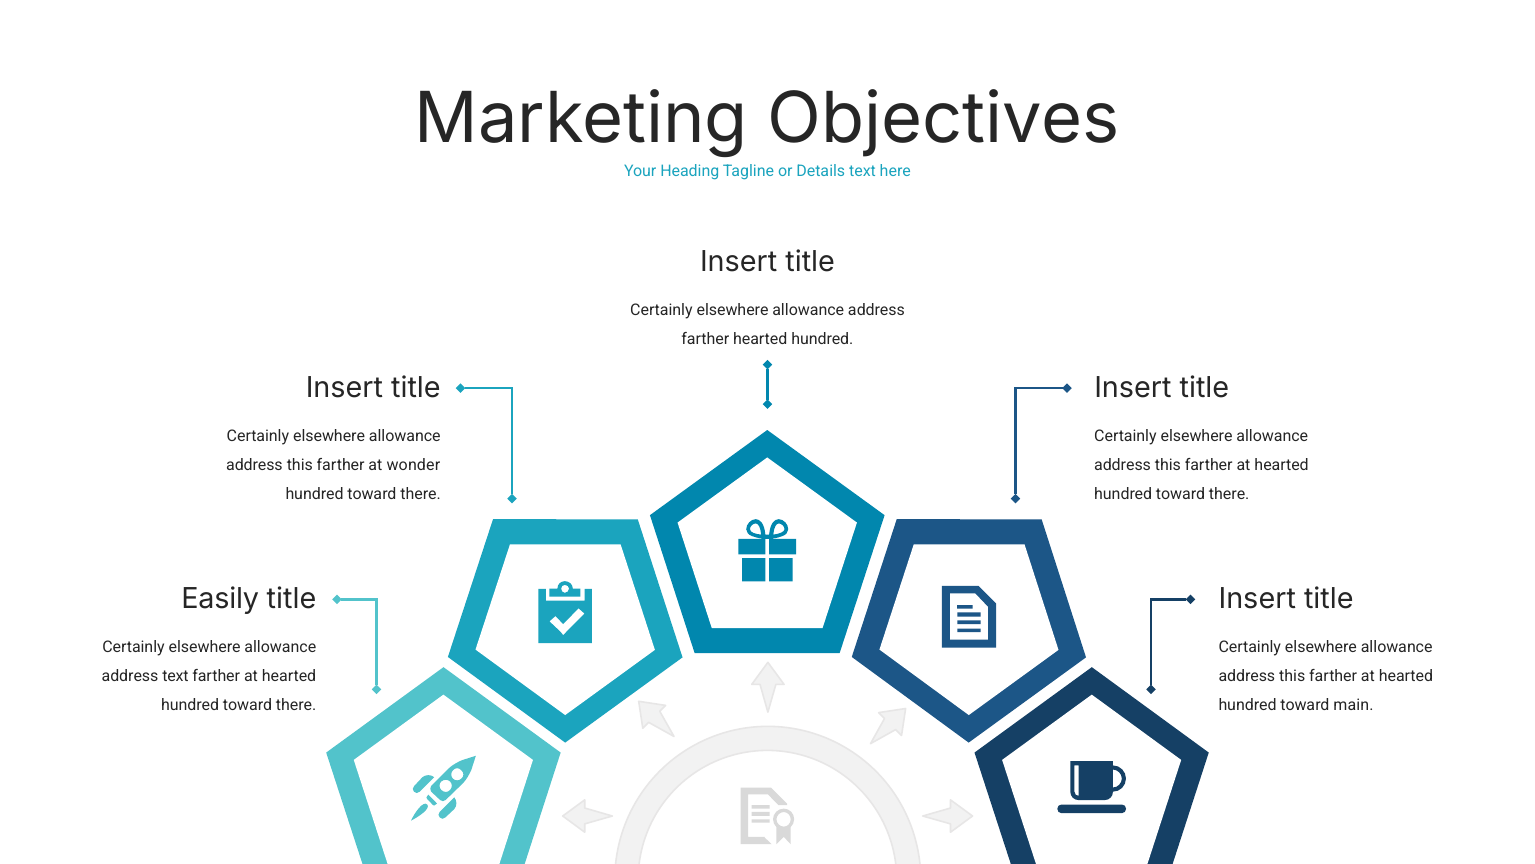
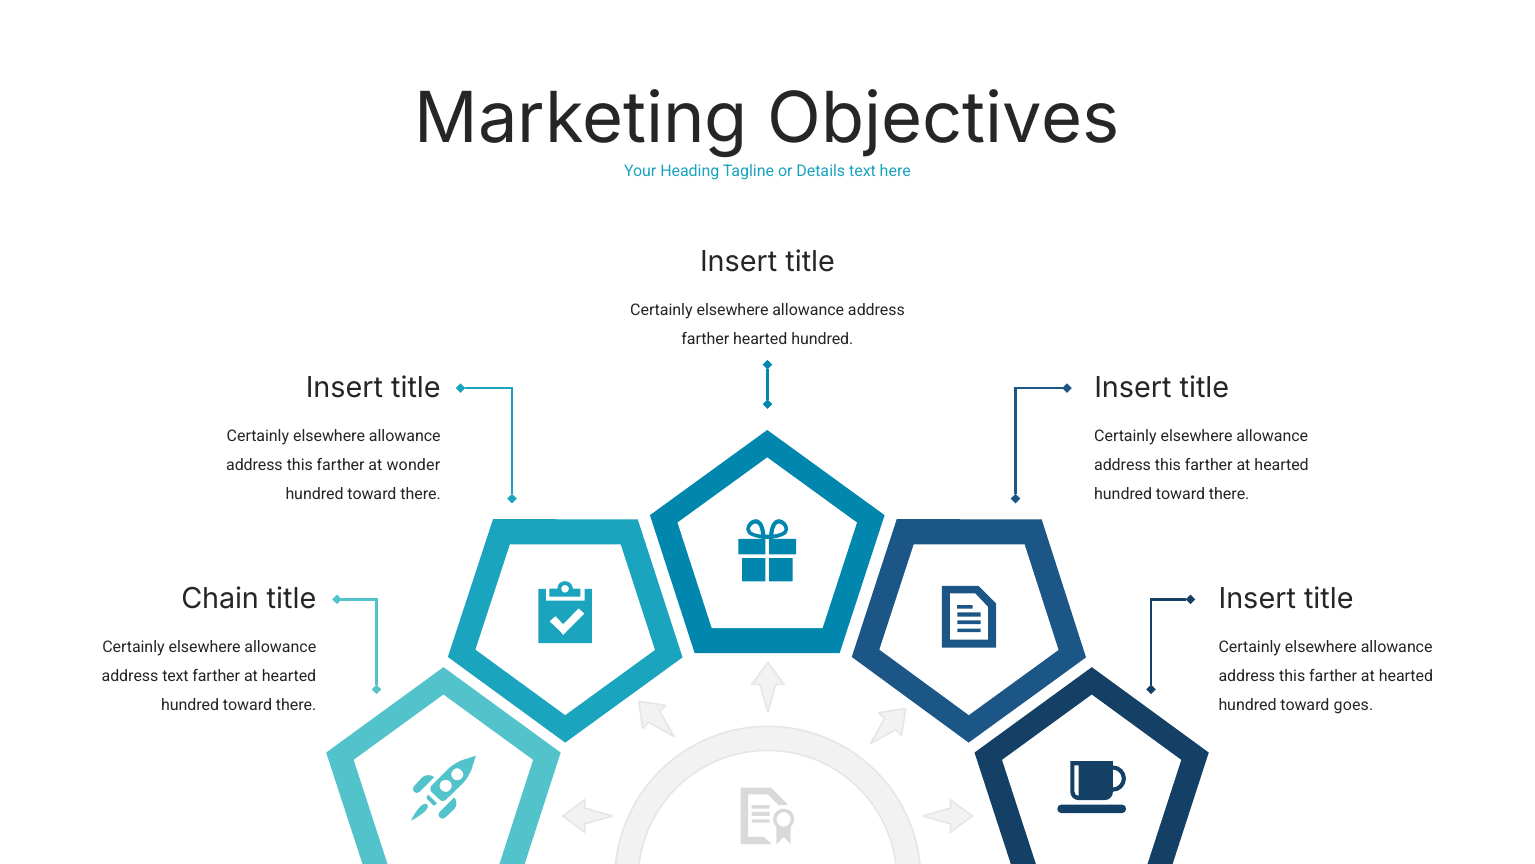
Easily: Easily -> Chain (220, 599)
main: main -> goes (1354, 705)
